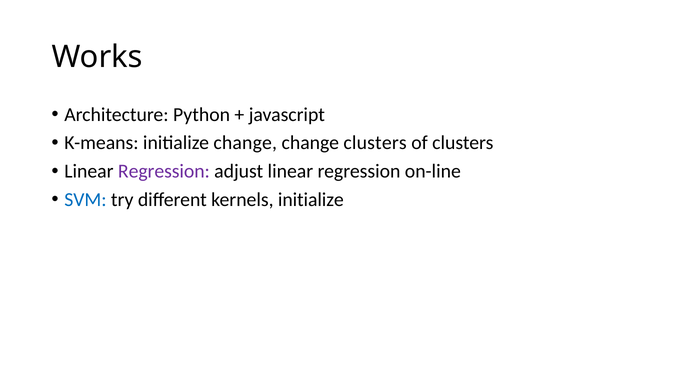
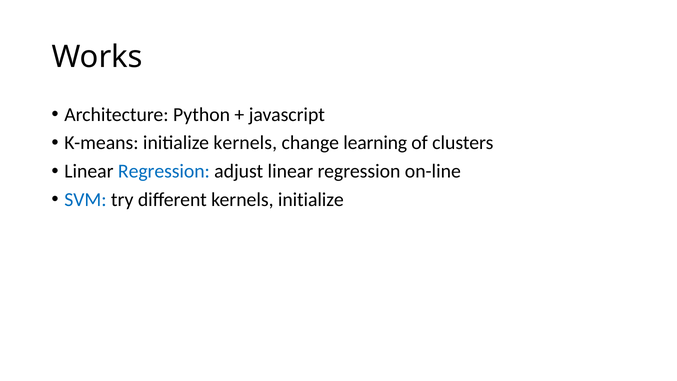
initialize change: change -> kernels (245, 143)
change clusters: clusters -> learning (375, 143)
Regression colour: purple -> blue (164, 171)
